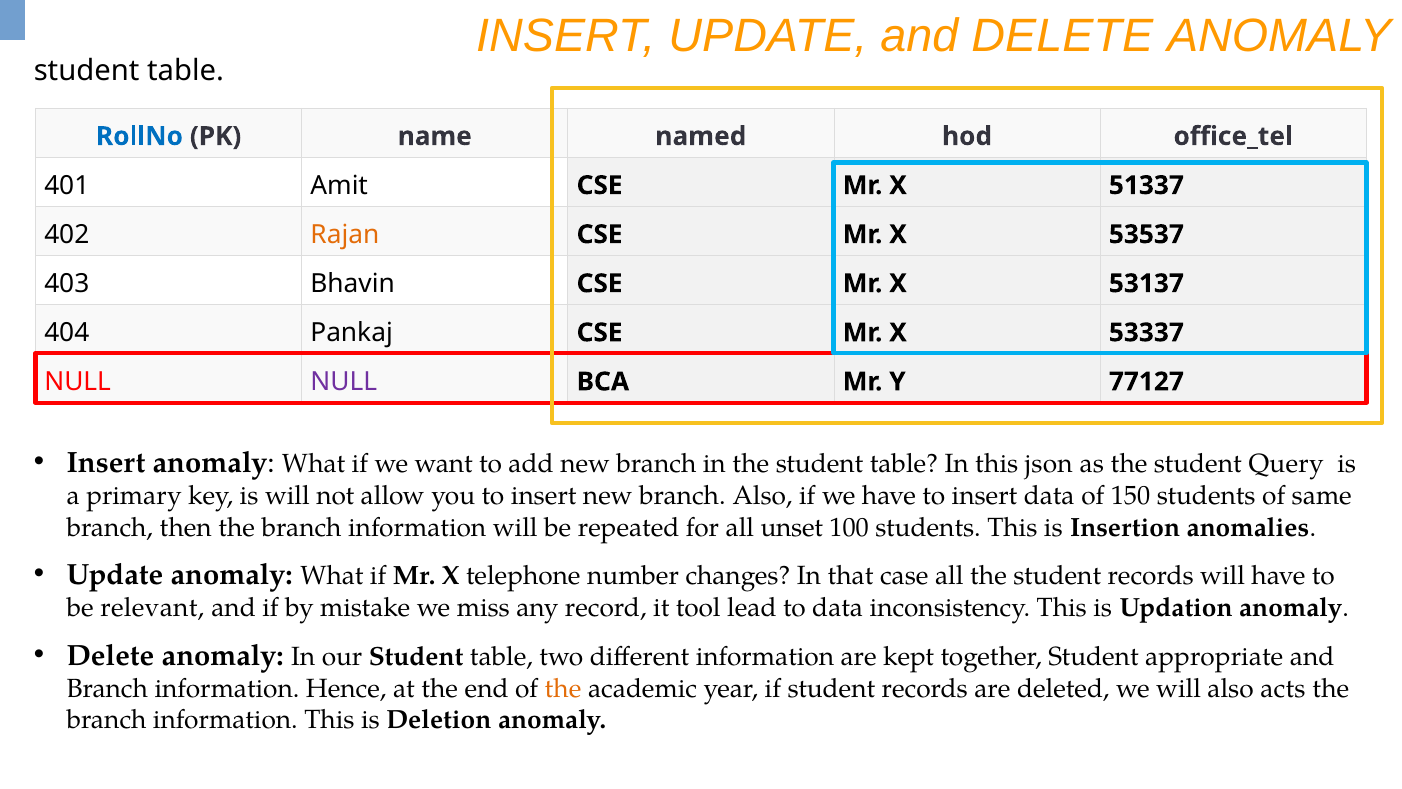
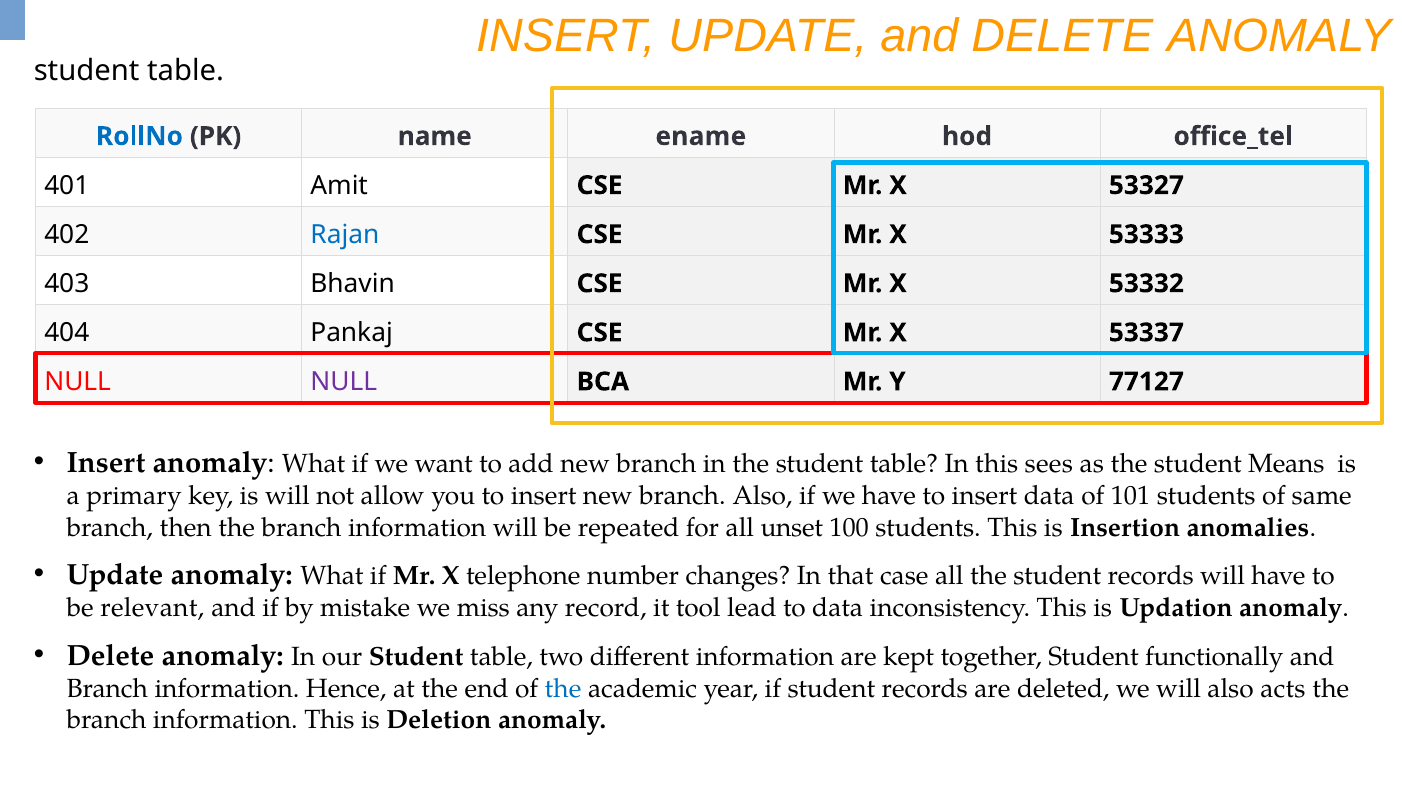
named: named -> ename (701, 136)
51337: 51337 -> 53327 (1146, 185)
Rajan colour: orange -> blue (345, 234)
53537: 53537 -> 53333 (1146, 234)
53137: 53137 -> 53332 (1146, 283)
json: json -> sees (1049, 463)
Query: Query -> Means (1286, 463)
150: 150 -> 101 (1131, 496)
appropriate: appropriate -> functionally (1214, 656)
the colour: orange -> blue (563, 688)
